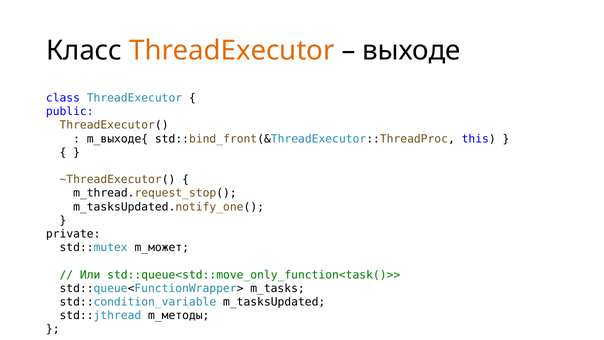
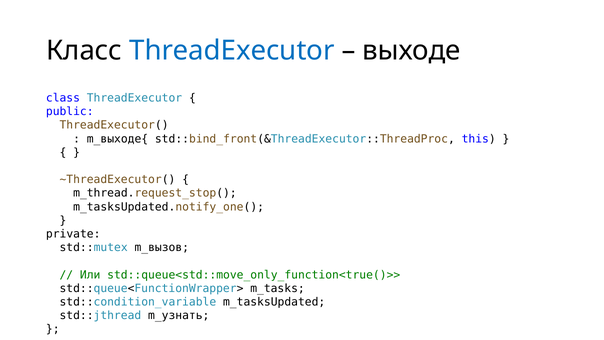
ThreadExecutor colour: orange -> blue (232, 51)
m_может: m_может -> m_вызов (162, 247)
std::queue<std::move_only_function<task()>>: std::queue<std::move_only_function<task()>> -> std::queue<std::move_only_function<true()>> (254, 275)
m_методы: m_методы -> m_узнать (179, 315)
